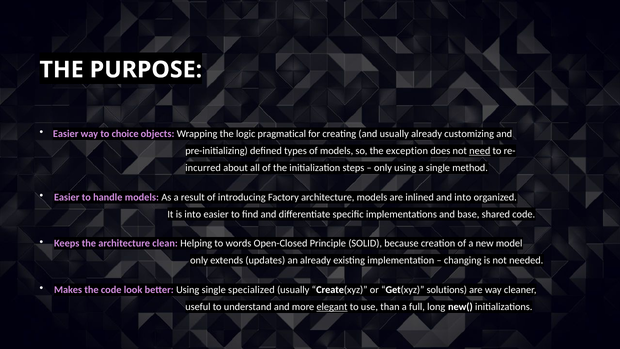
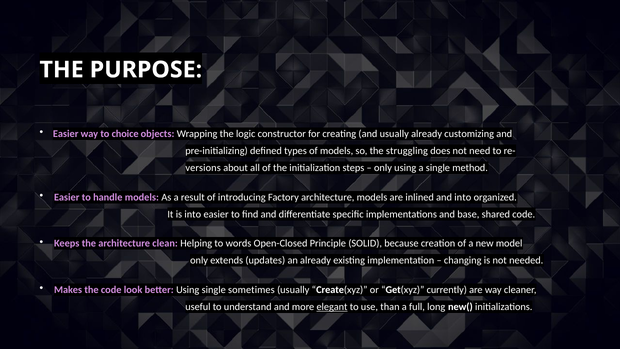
pragmatical: pragmatical -> constructor (282, 134)
exception: exception -> struggling (407, 151)
need underline: present -> none (480, 151)
incurred: incurred -> versions (203, 168)
specialized: specialized -> sometimes (251, 290)
solutions: solutions -> currently (447, 290)
